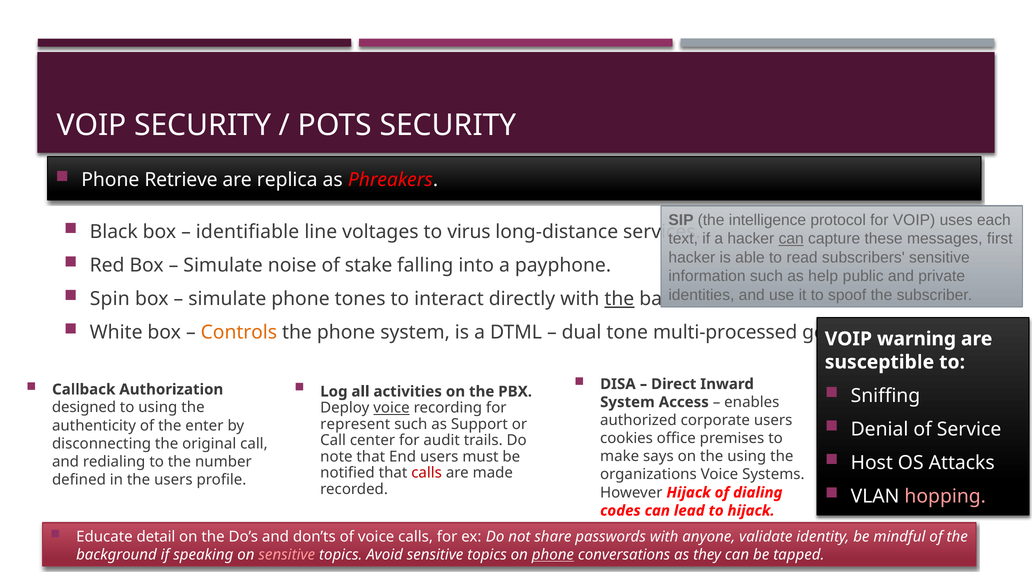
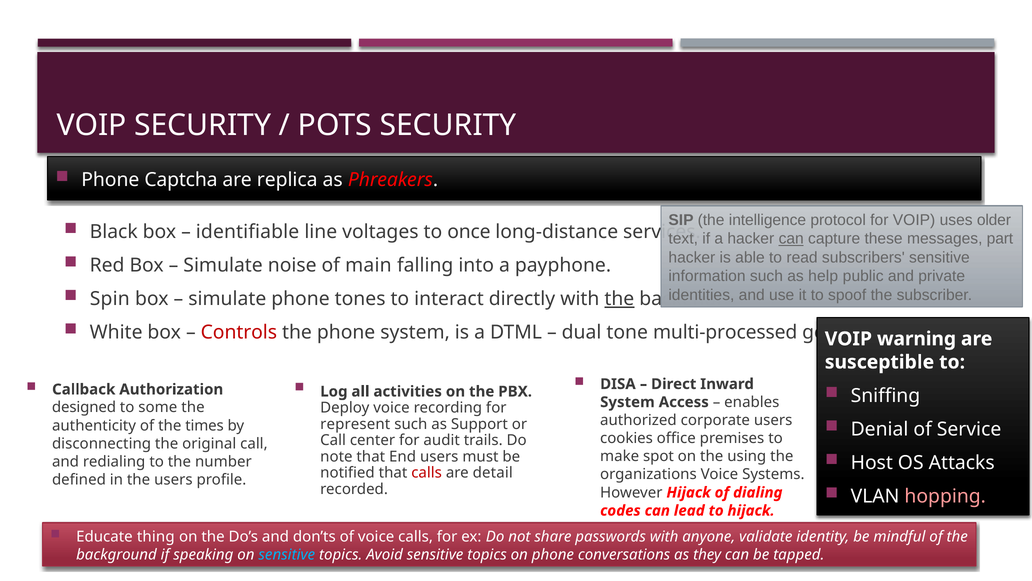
Retrieve: Retrieve -> Captcha (181, 179)
each: each -> older (994, 220)
virus: virus -> once (469, 232)
first: first -> part (1000, 239)
stake: stake -> main (368, 265)
Controls colour: orange -> red (239, 332)
to using: using -> some (158, 407)
voice underline: present -> none (391, 407)
enter: enter -> times (205, 425)
says: says -> spot (658, 456)
made: made -> detail (493, 473)
detail: detail -> thing (156, 536)
sensitive colour: pink -> light blue (287, 554)
phone underline: present -> none (553, 554)
